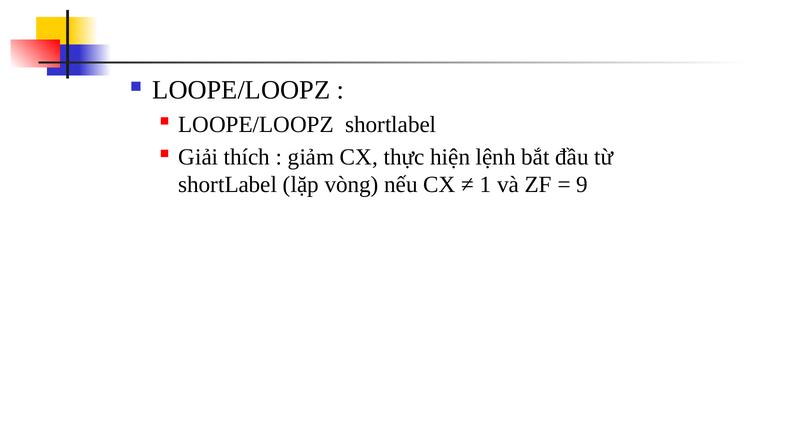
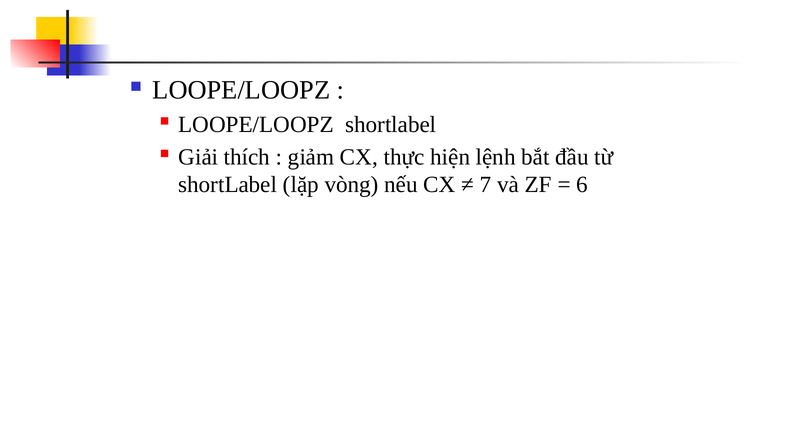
1: 1 -> 7 (486, 185)
9: 9 -> 6 (582, 185)
